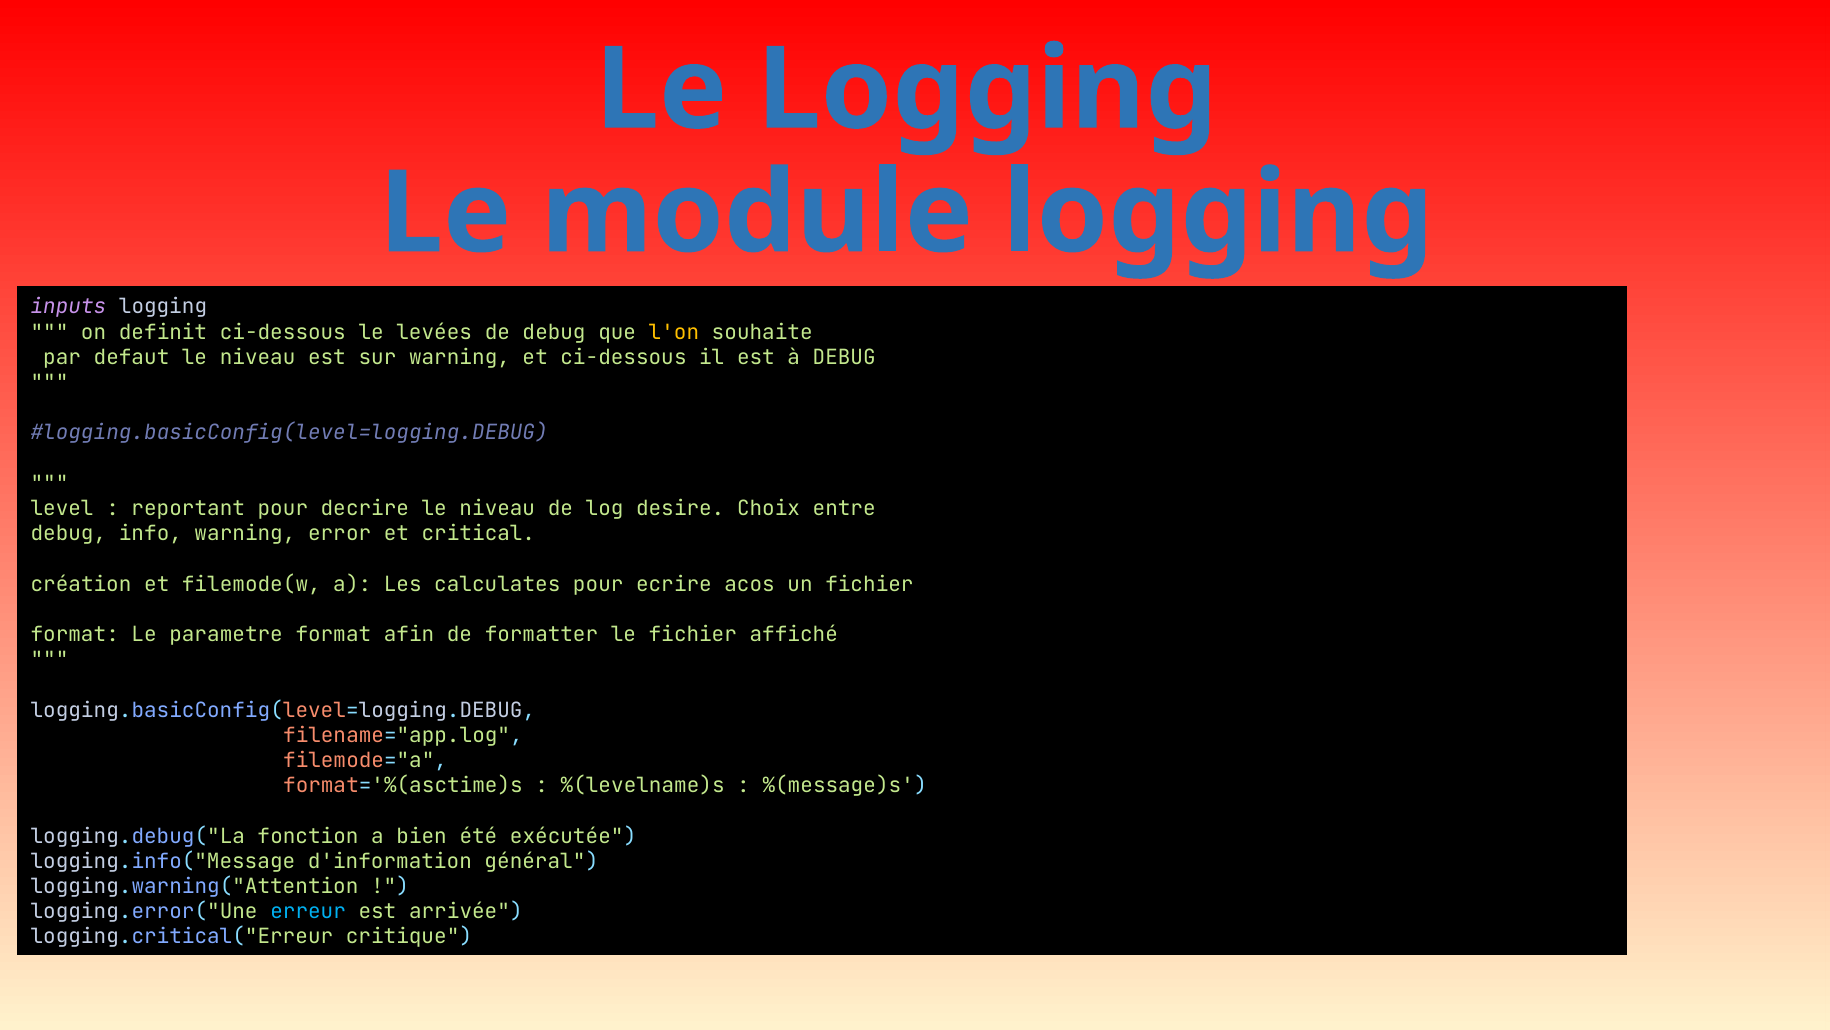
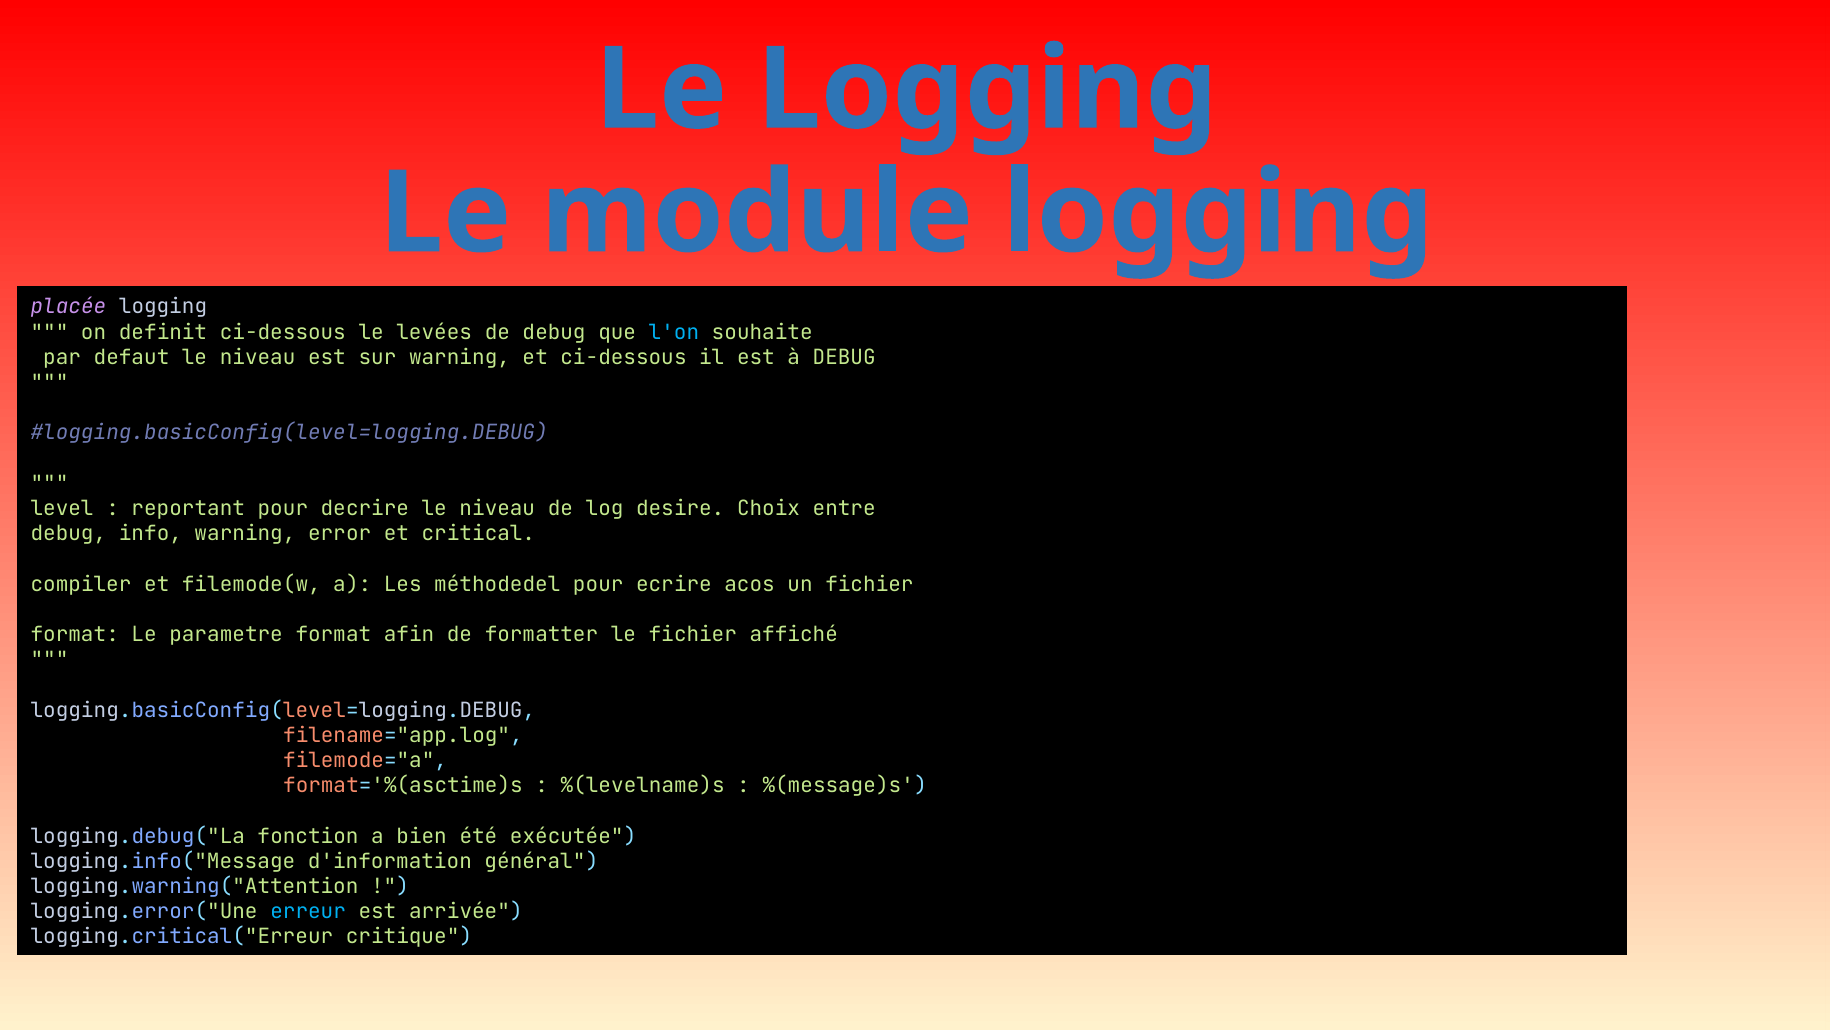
inputs: inputs -> placée (68, 307)
l'on colour: yellow -> light blue (674, 332)
création: création -> compiler (81, 584)
calculates: calculates -> méthodedel (497, 584)
